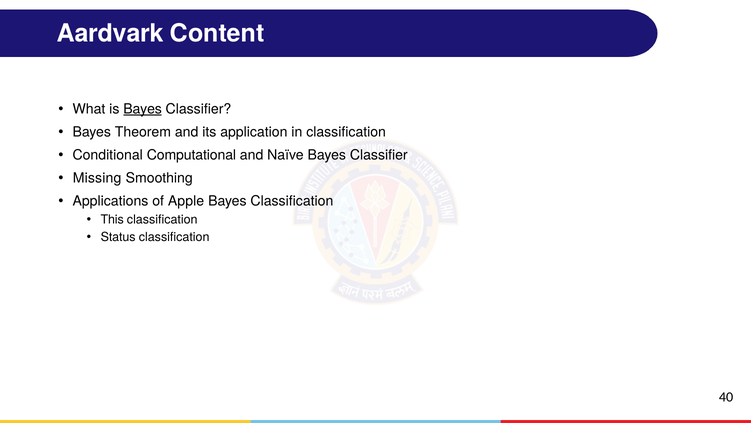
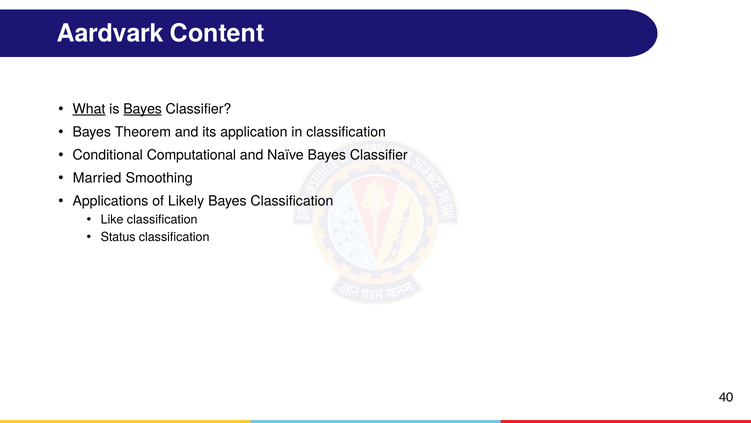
What underline: none -> present (89, 109)
Missing: Missing -> Married (97, 178)
Apple: Apple -> Likely (186, 201)
This: This -> Like (112, 219)
